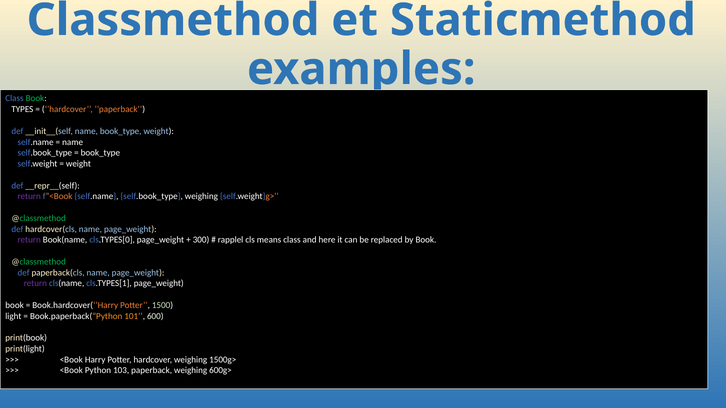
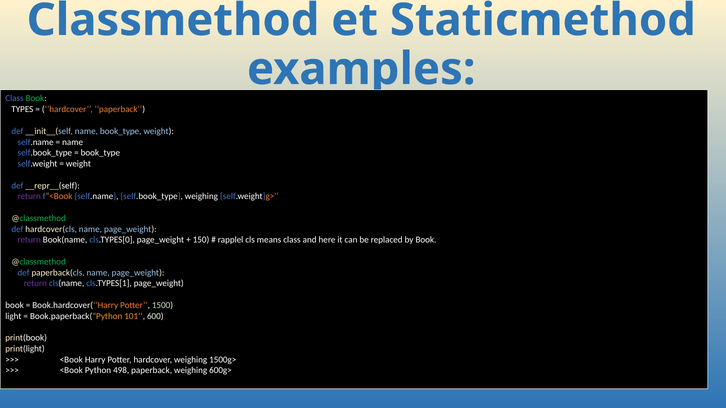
300: 300 -> 150 (201, 240)
103: 103 -> 498 (121, 371)
